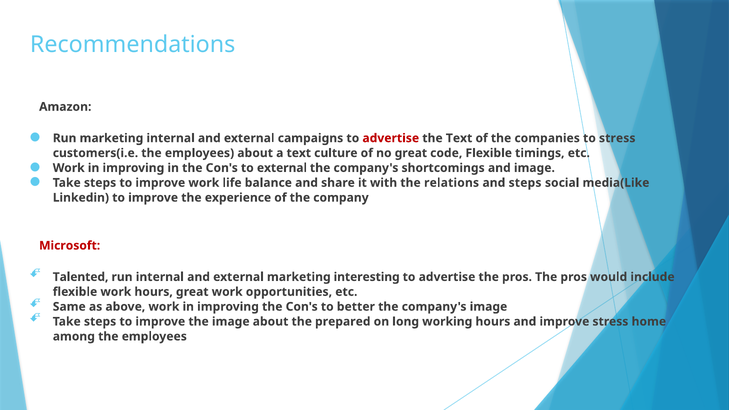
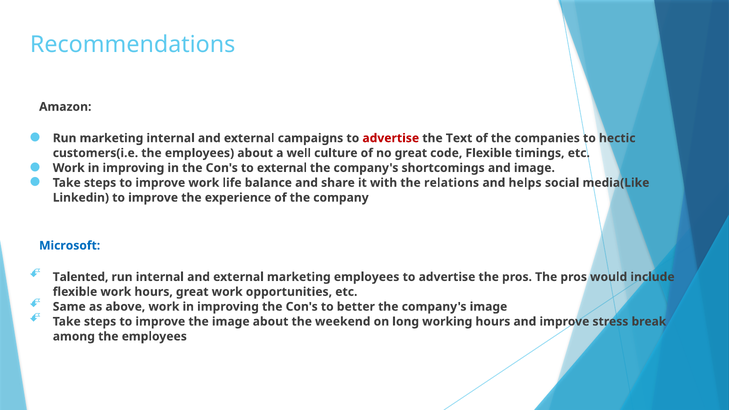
to stress: stress -> hectic (617, 138)
a text: text -> well (299, 153)
and steps: steps -> helps (525, 183)
Microsoft colour: red -> blue (70, 246)
marketing interesting: interesting -> employees (367, 277)
prepared: prepared -> weekend (343, 322)
home: home -> break (649, 322)
